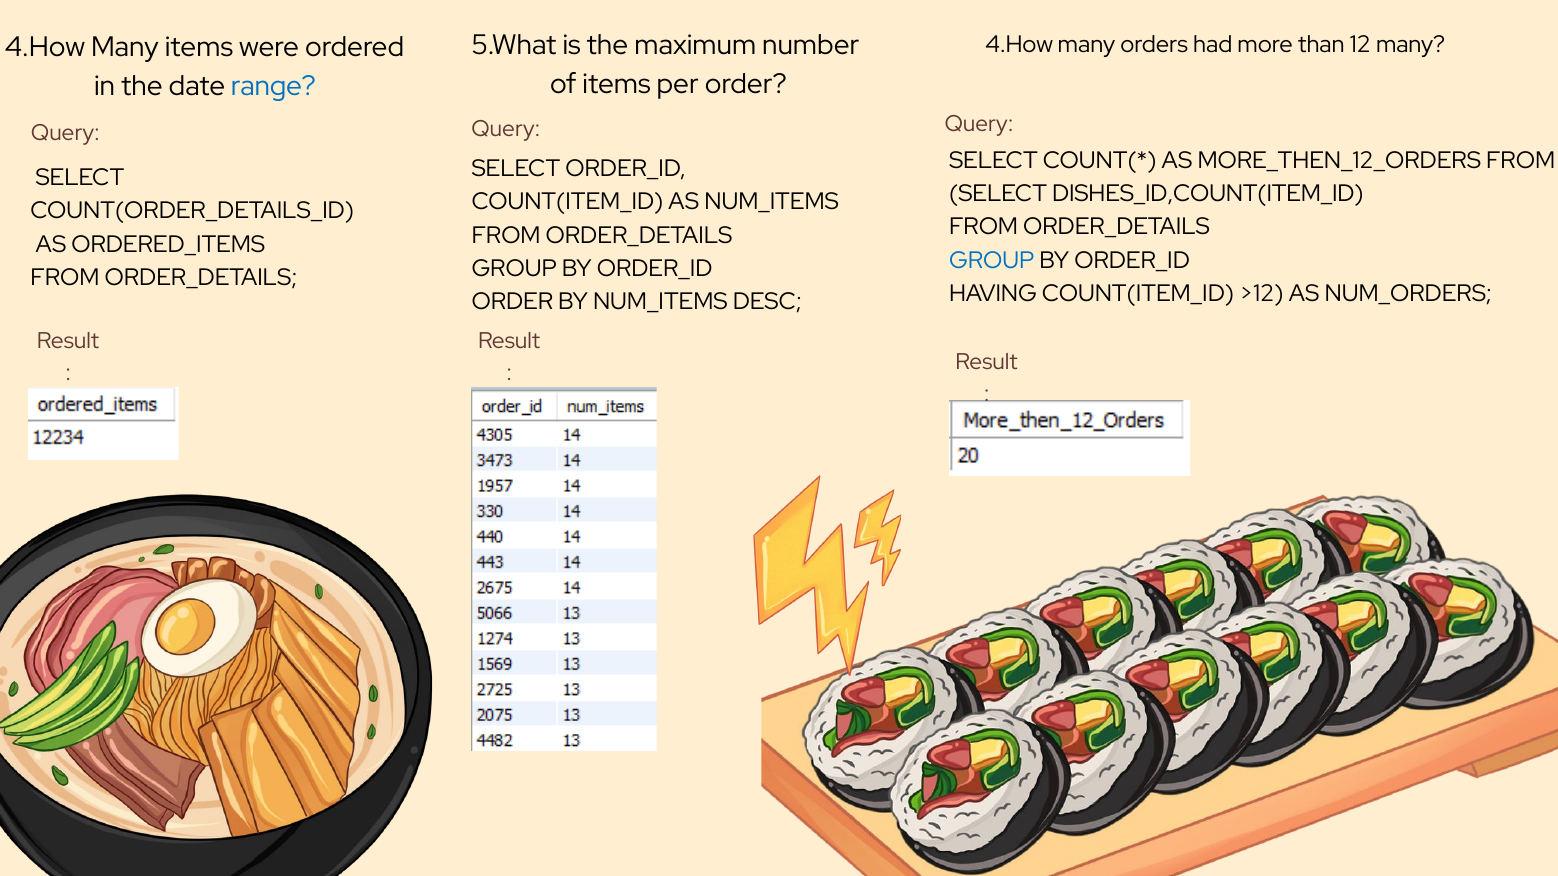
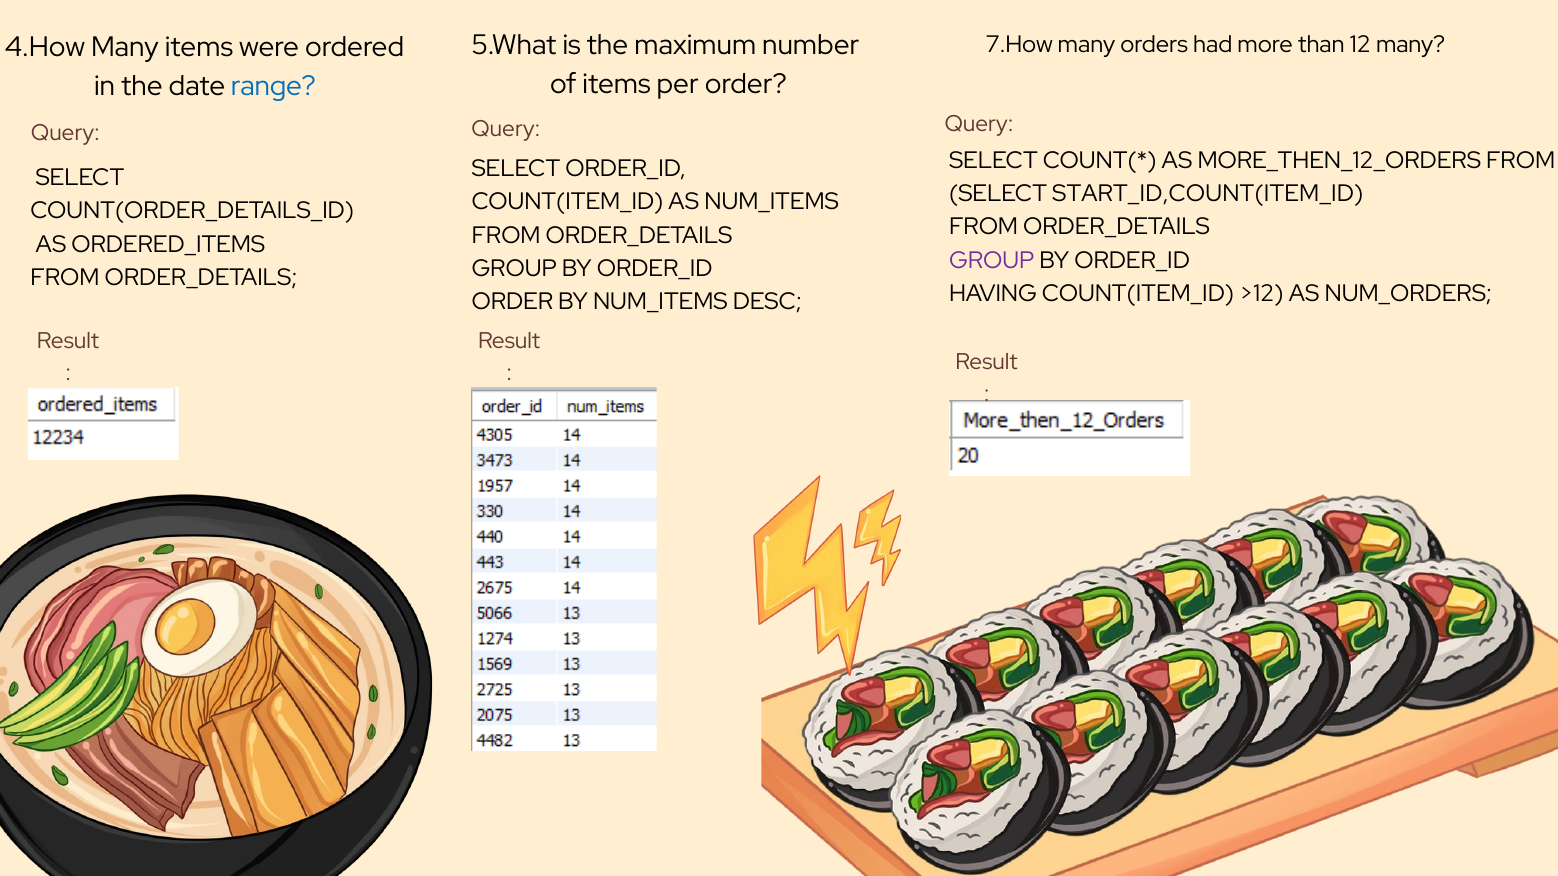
4.How: 4.How -> 7.How (1019, 45)
DISHES_ID,COUNT(ITEM_ID: DISHES_ID,COUNT(ITEM_ID -> START_ID,COUNT(ITEM_ID (1208, 194)
GROUP colour: blue -> purple (992, 260)
